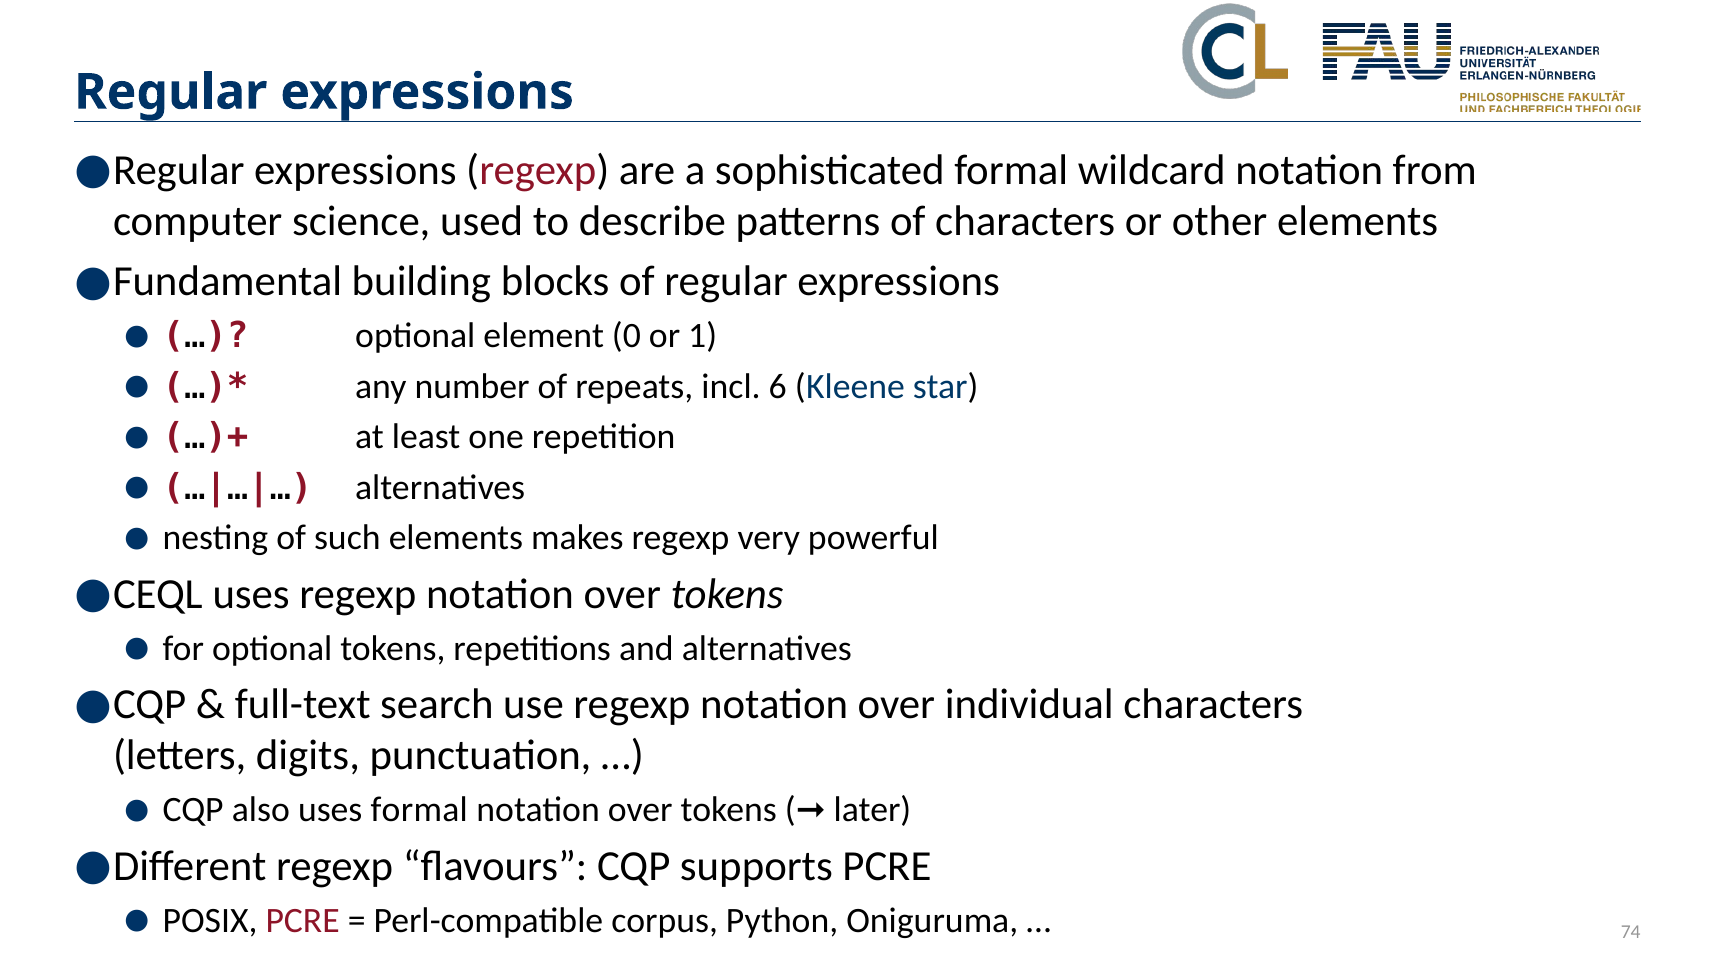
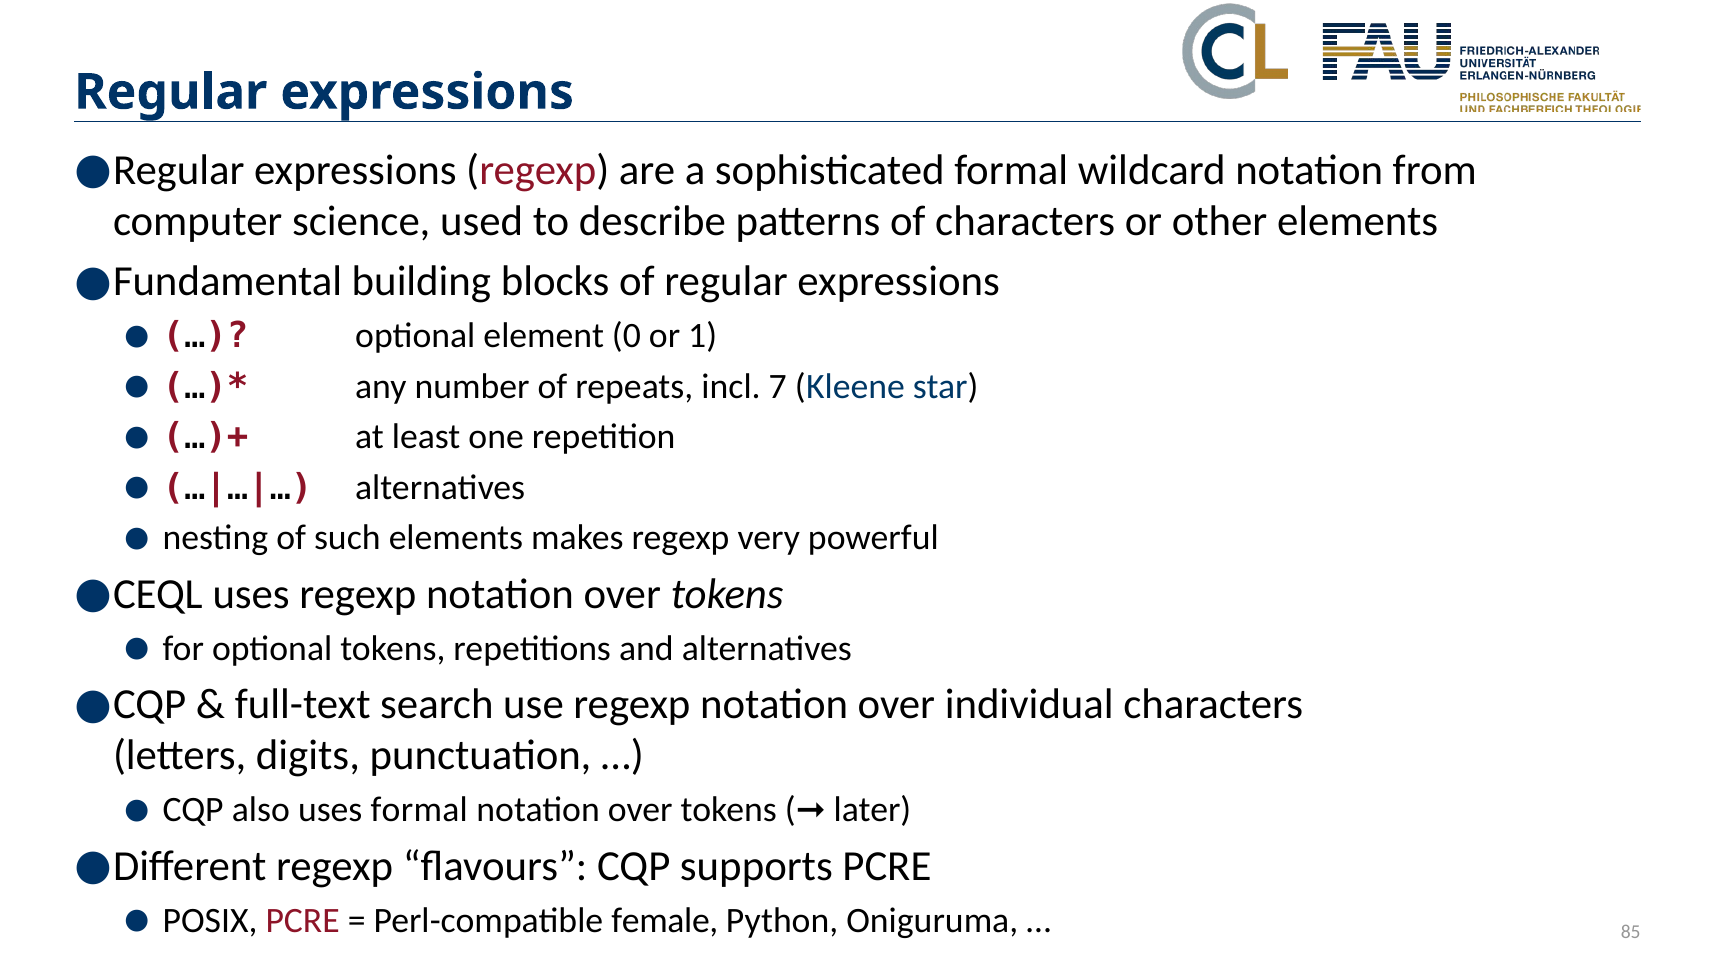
6: 6 -> 7 (778, 386)
corpus: corpus -> female (665, 920)
74: 74 -> 85 (1631, 932)
